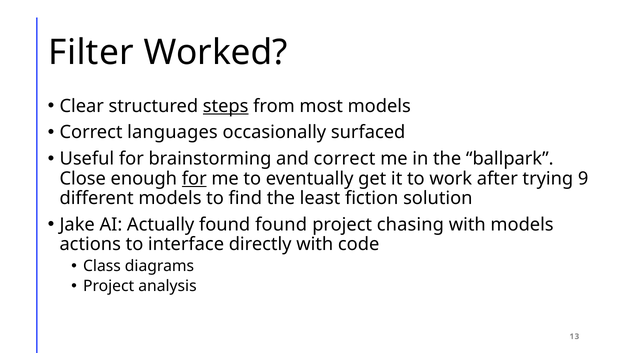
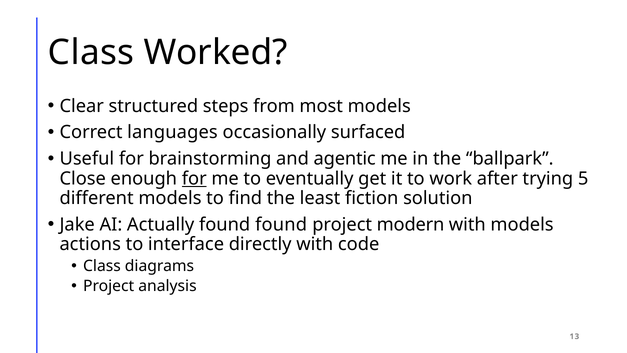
Filter: Filter -> Class (91, 53)
steps underline: present -> none (226, 106)
and correct: correct -> agentic (345, 159)
9: 9 -> 5 (583, 178)
chasing: chasing -> modern (411, 224)
